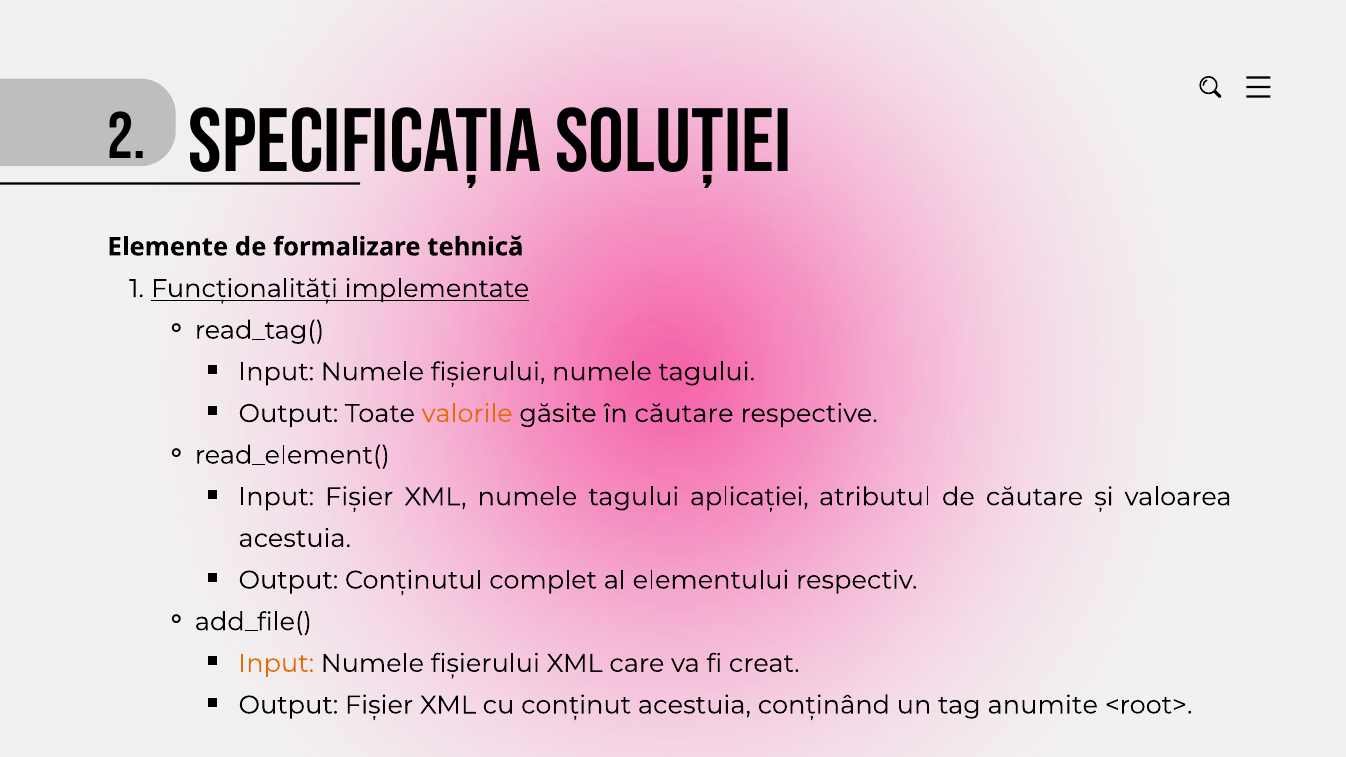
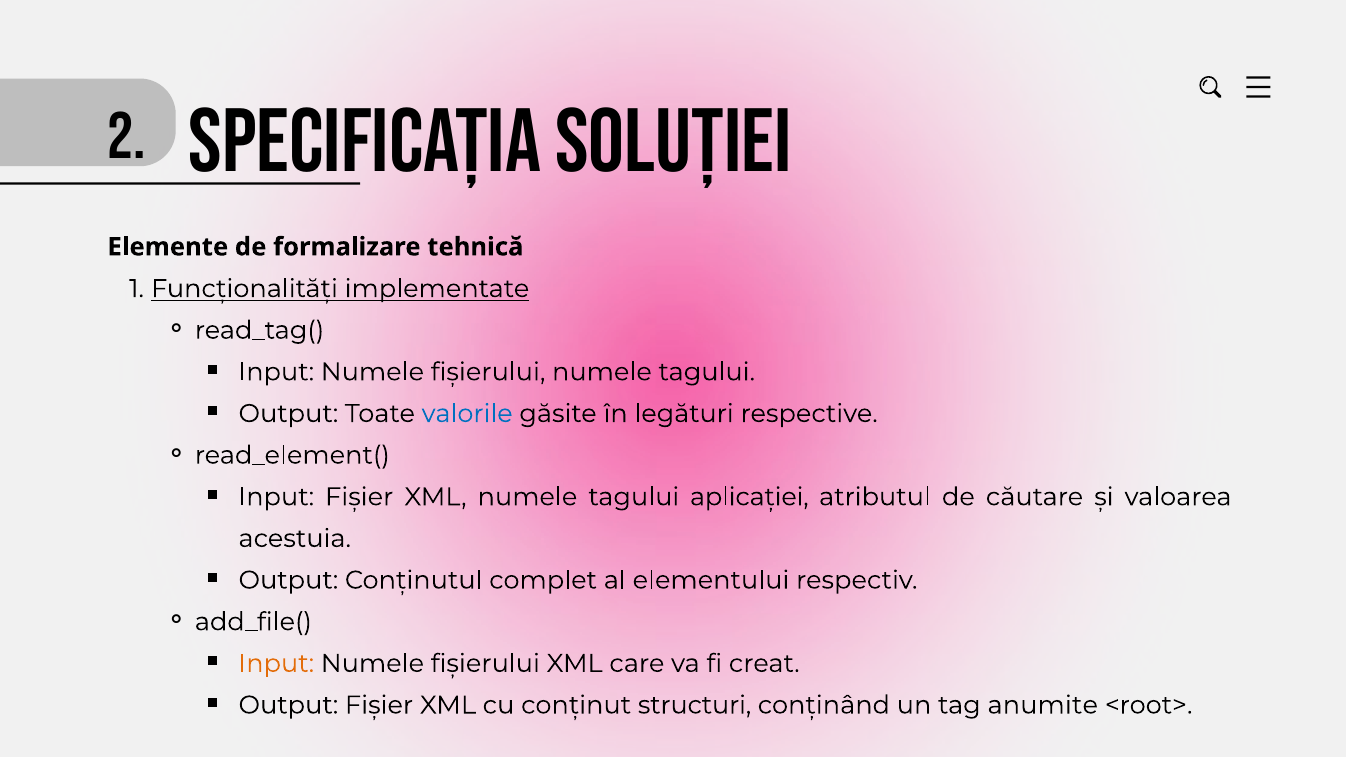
valorile colour: orange -> blue (467, 414)
în căutare: căutare -> legături (684, 414)
conținut acestuia: acestuia -> structuri (695, 705)
